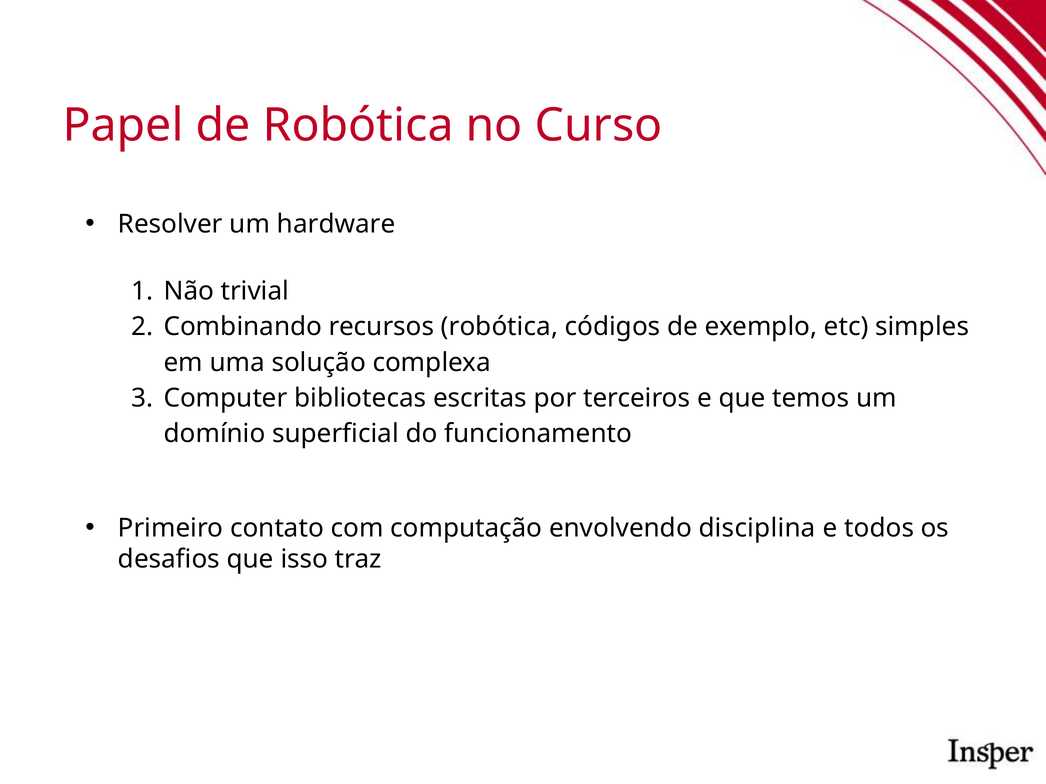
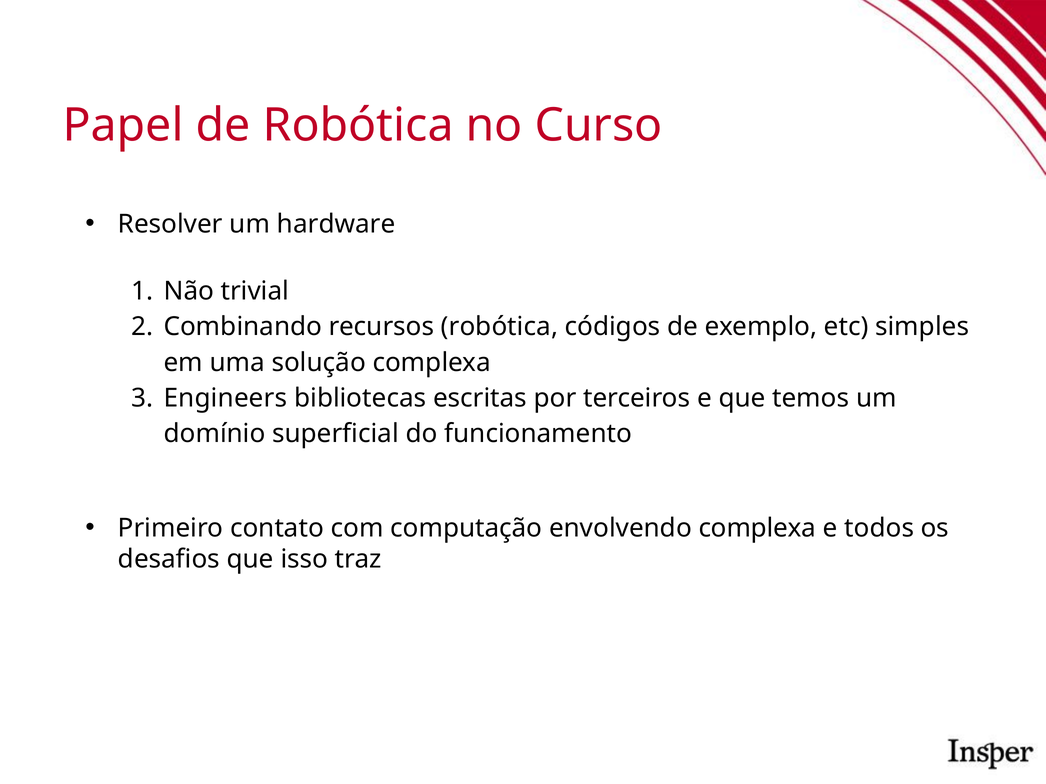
Computer: Computer -> Engineers (225, 398)
envolvendo disciplina: disciplina -> complexa (757, 528)
